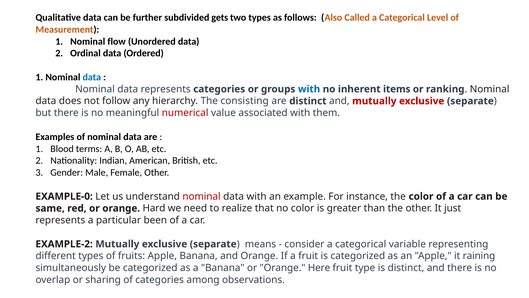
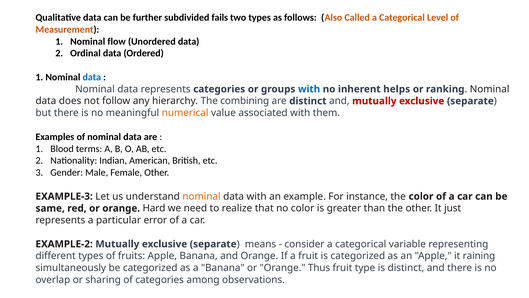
gets: gets -> fails (220, 18)
items: items -> helps (397, 89)
consisting: consisting -> combining (245, 101)
numerical colour: red -> orange (185, 113)
EXAMPLE-0: EXAMPLE-0 -> EXAMPLE-3 (64, 196)
nominal colour: red -> orange (202, 196)
been: been -> error (155, 220)
Here: Here -> Thus (319, 268)
